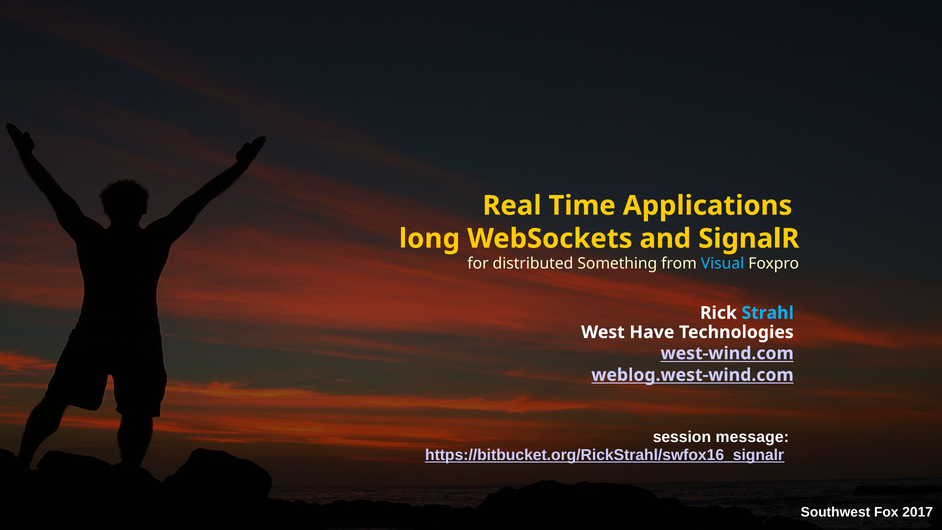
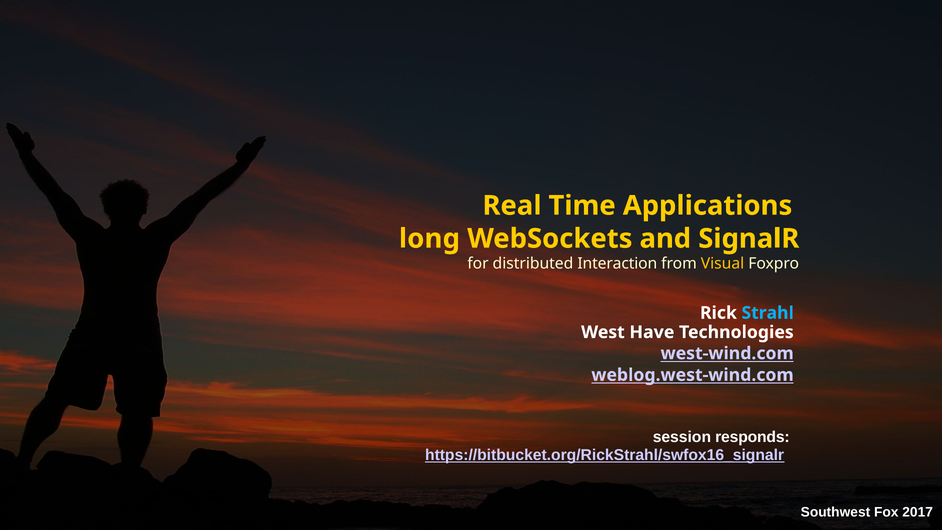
Something: Something -> Interaction (617, 264)
Visual colour: light blue -> yellow (723, 264)
message: message -> responds (752, 437)
